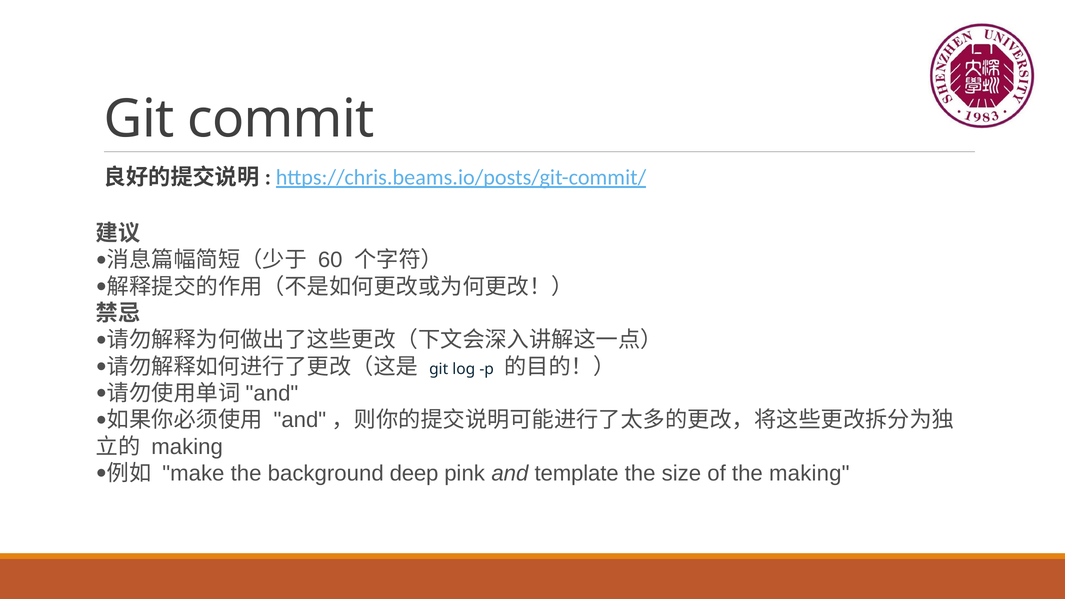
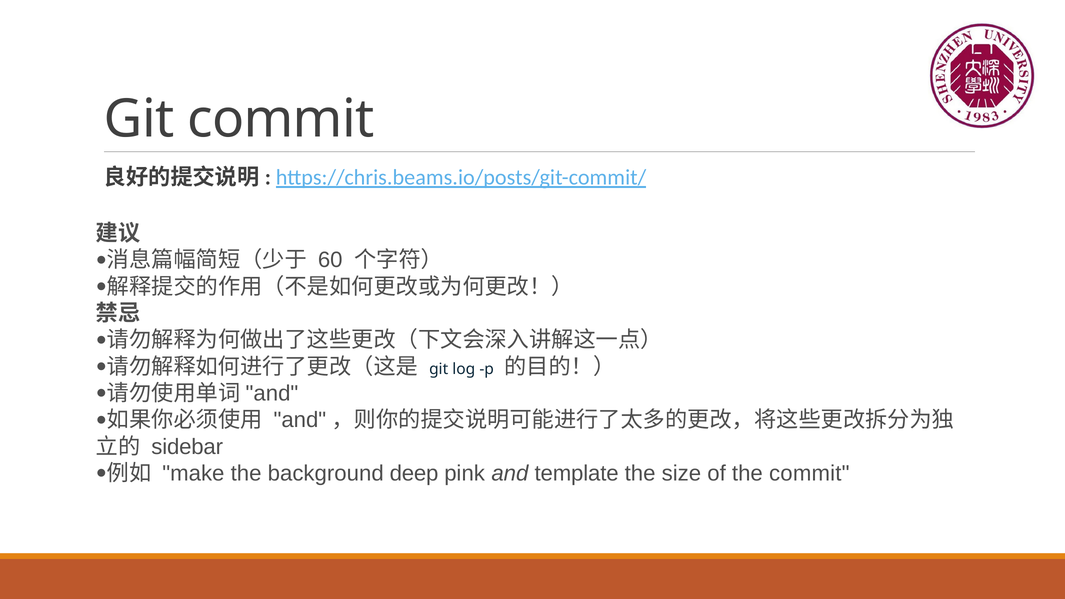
making: making -> sidebar (187, 447)
the making: making -> commit (809, 473)
